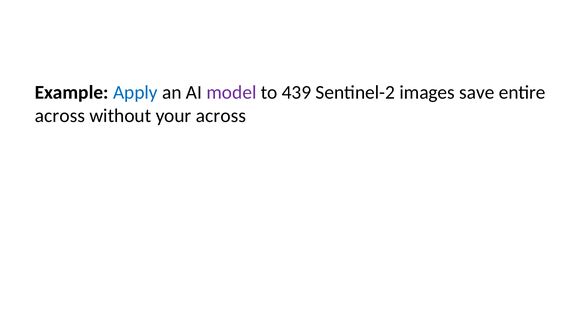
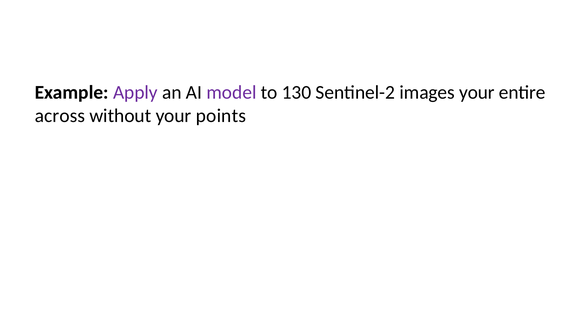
Apply colour: blue -> purple (135, 92)
439: 439 -> 130 (296, 92)
images save: save -> your (477, 92)
your across: across -> points (221, 116)
